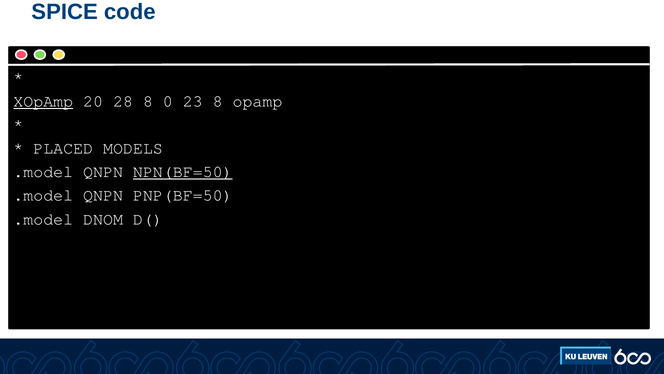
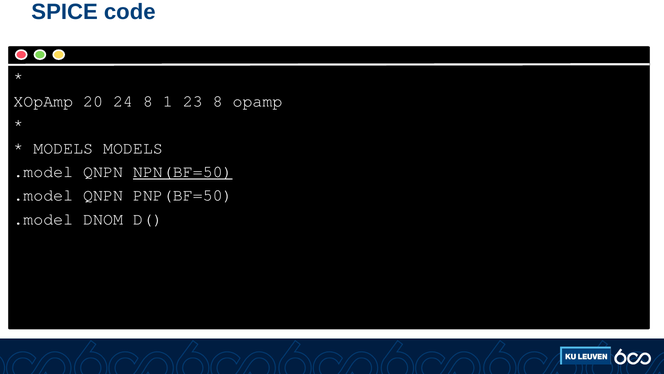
XOpAmp underline: present -> none (43, 101)
28: 28 -> 24 (123, 101)
0: 0 -> 1 (168, 101)
PLACED: PLACED -> MODELS (63, 148)
